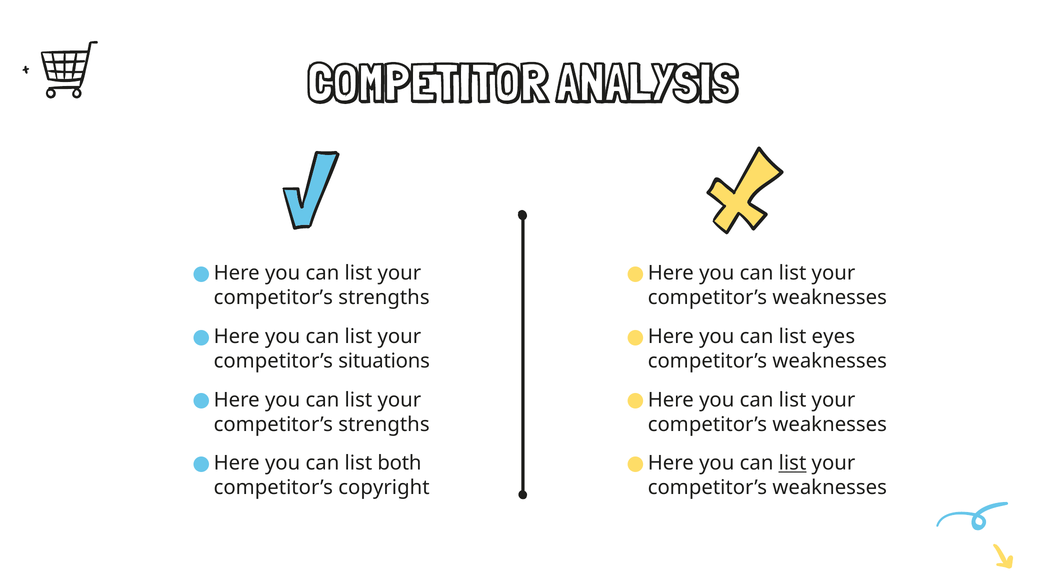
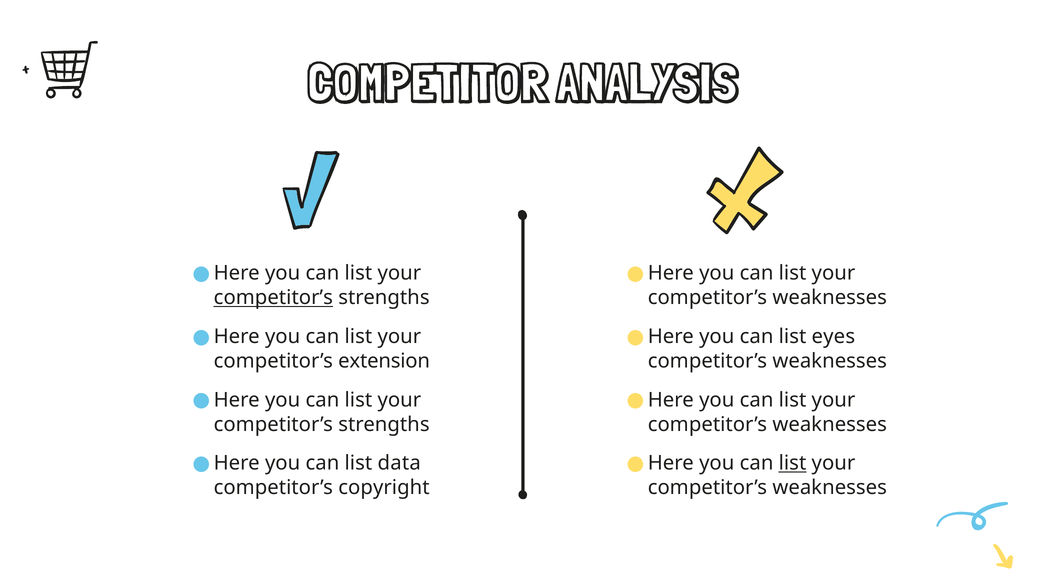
competitor’s underline: none -> present (273, 298)
situations: situations -> extension (384, 361)
both: both -> data (399, 463)
